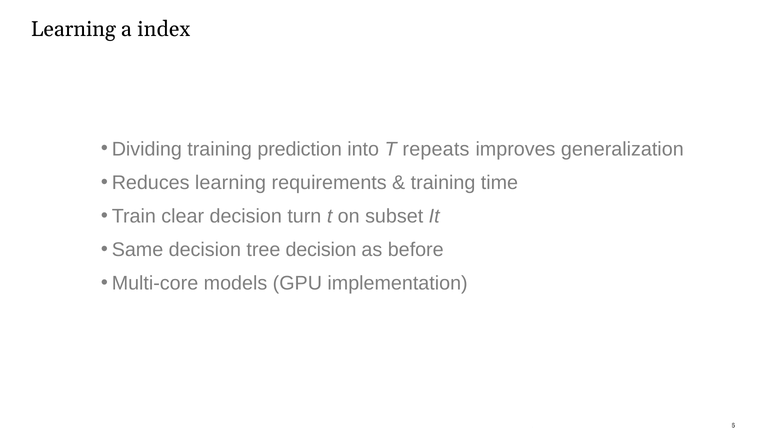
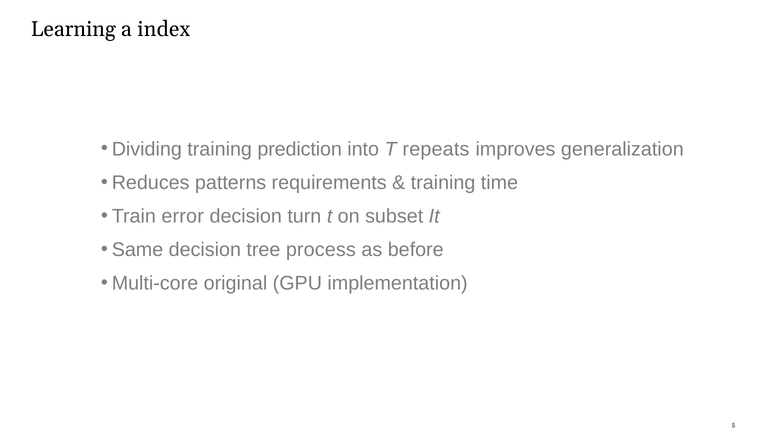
Reduces learning: learning -> patterns (231, 183)
clear: clear -> error (183, 216)
tree decision: decision -> process (321, 250)
models: models -> original (235, 283)
